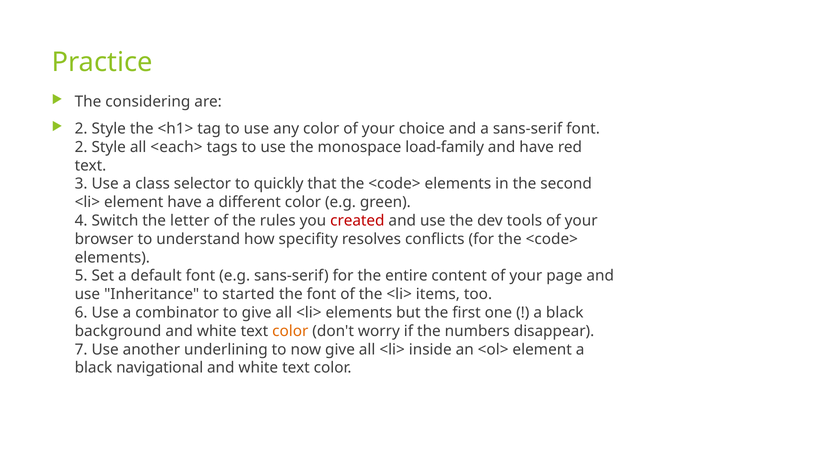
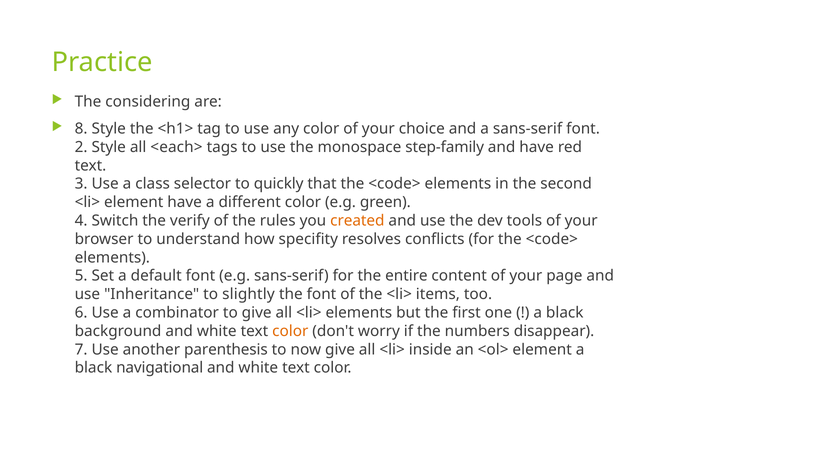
2: 2 -> 8 (81, 129)
load-family: load-family -> step-family (445, 147)
letter: letter -> verify (190, 221)
created colour: red -> orange (357, 221)
started: started -> slightly (248, 295)
underlining: underlining -> parenthesis (226, 350)
